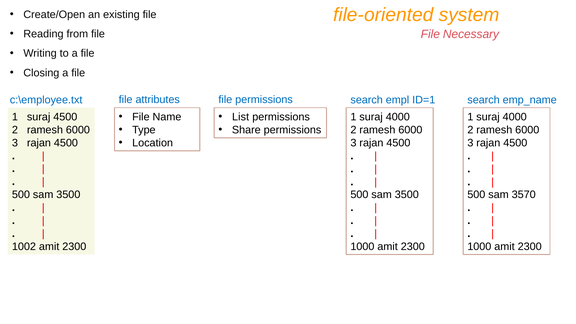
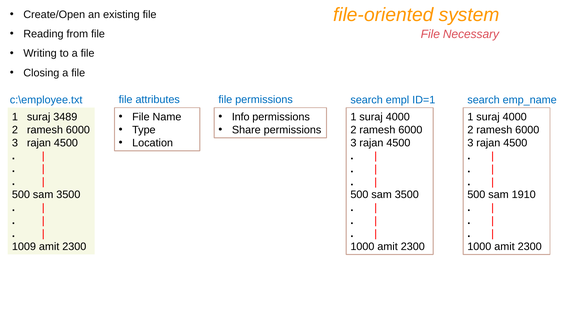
List: List -> Info (241, 117)
suraj 4500: 4500 -> 3489 (65, 117)
3570: 3570 -> 1910 (524, 195)
1002: 1002 -> 1009 (24, 247)
